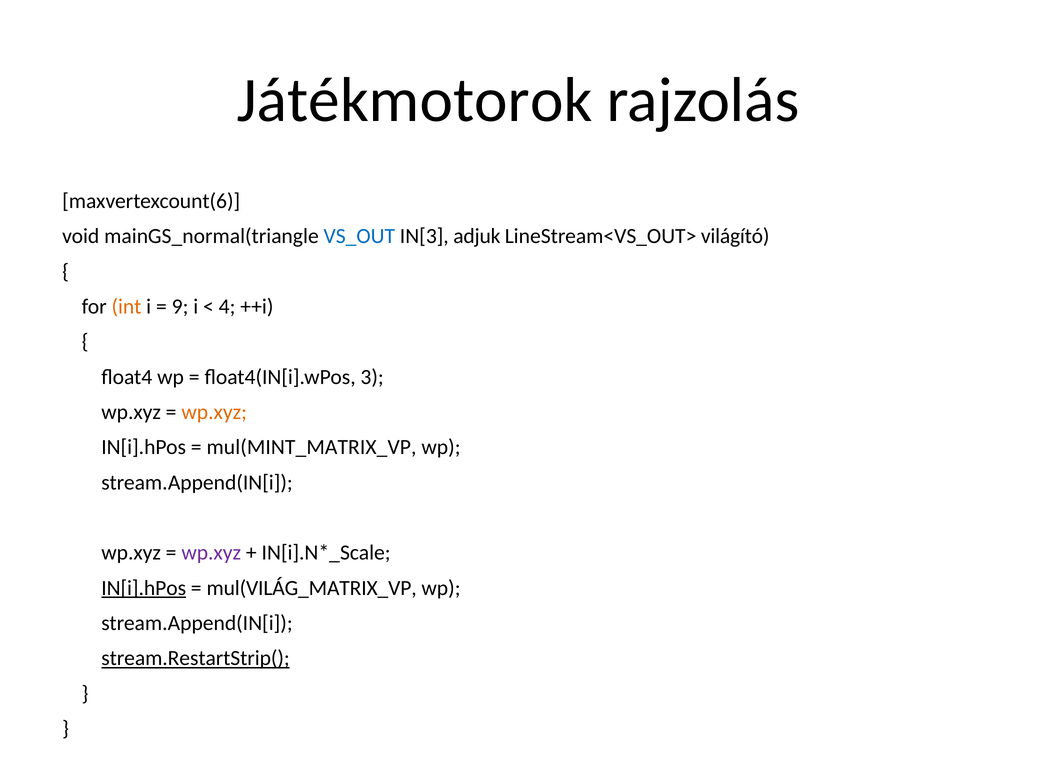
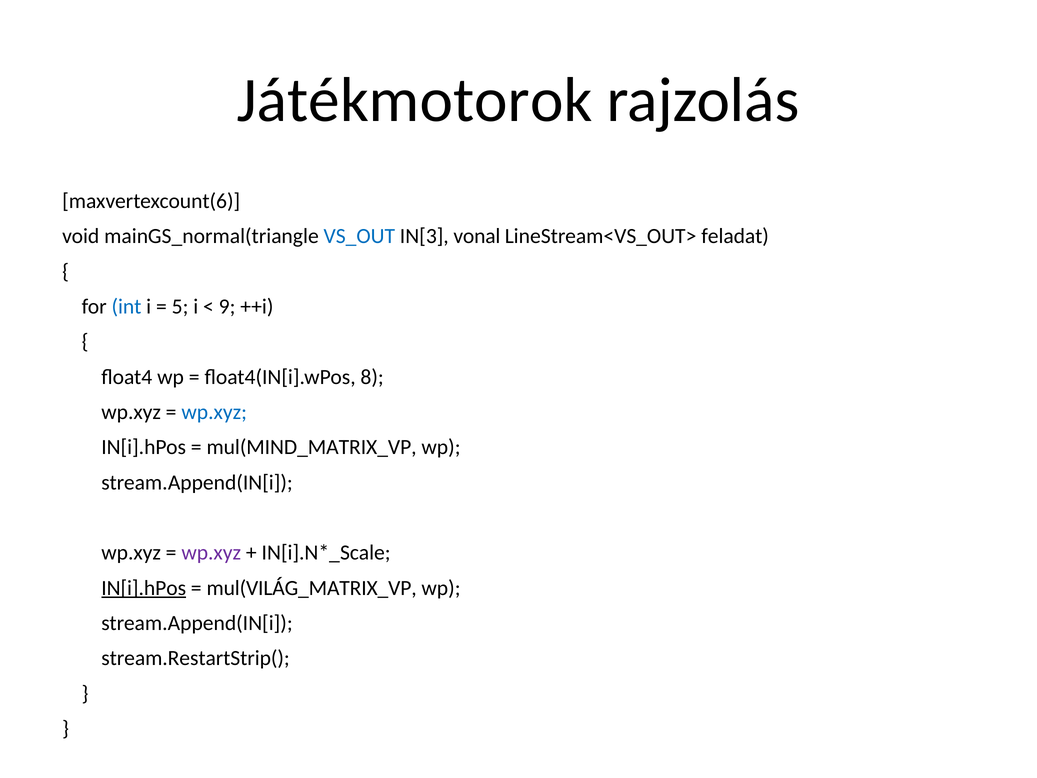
adjuk: adjuk -> vonal (477, 236)
világító: világító -> feladat (735, 236)
int colour: orange -> blue (127, 307)
9: 9 -> 5 (180, 307)
4: 4 -> 9 (227, 307)
3: 3 -> 8 (372, 377)
wp.xyz colour: orange -> blue (214, 412)
mul(MINT_MATRIX_VP: mul(MINT_MATRIX_VP -> mul(MIND_MATRIX_VP (312, 447)
stream.RestartStrip( underline: present -> none (195, 658)
